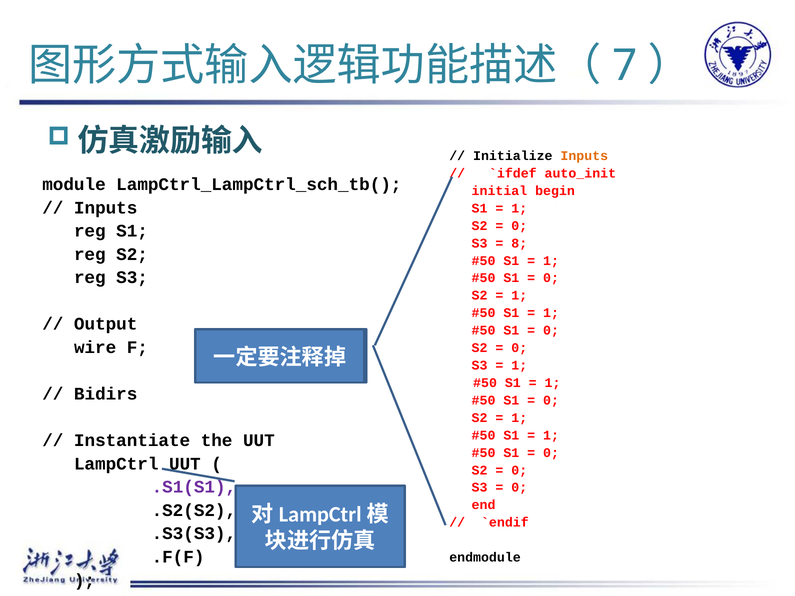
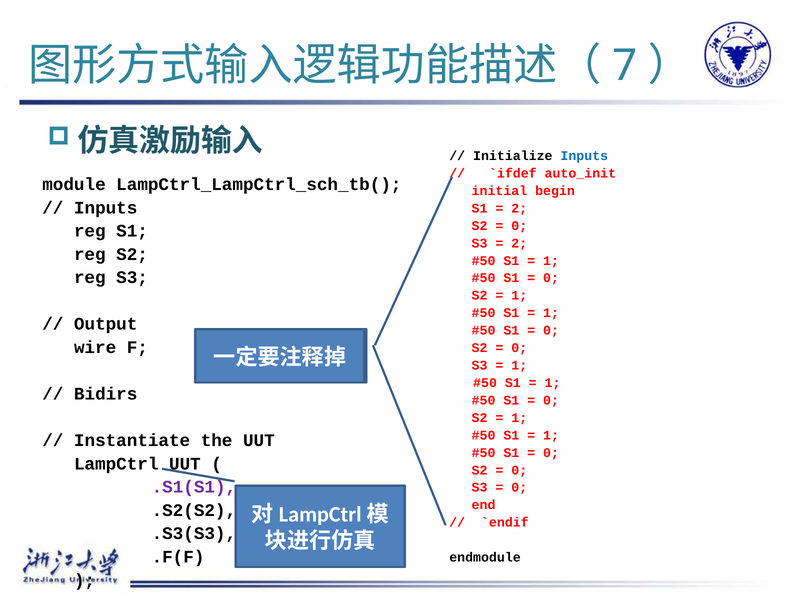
Inputs colour: orange -> blue (584, 156)
1: 1 -> 2 (519, 208)
8: 8 -> 2 (519, 243)
